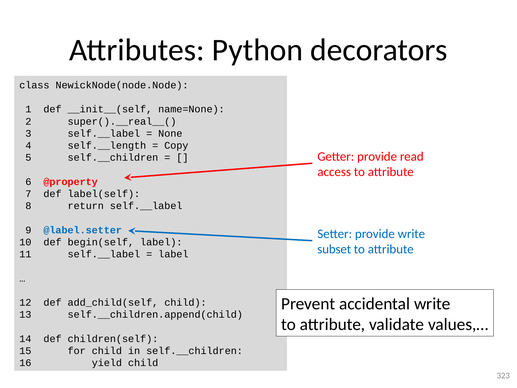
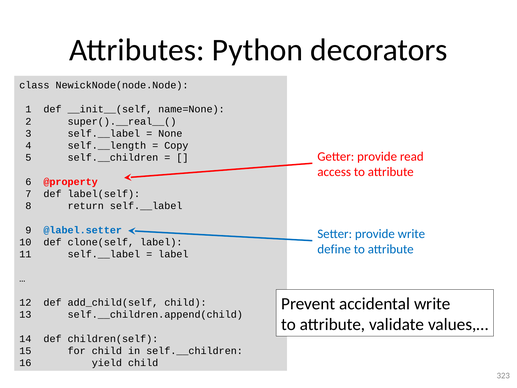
begin(self: begin(self -> clone(self (101, 242)
subset: subset -> define (334, 249)
